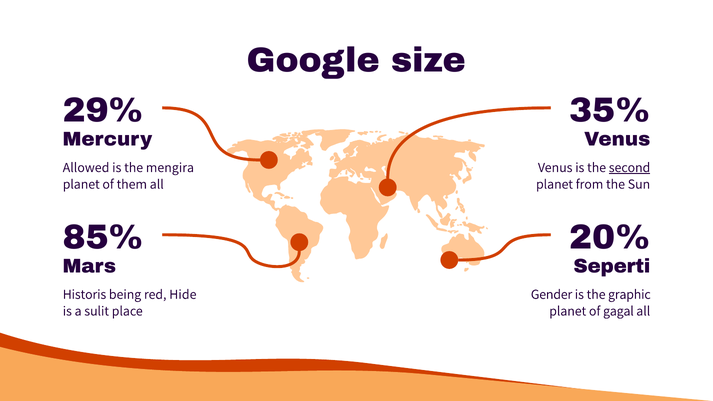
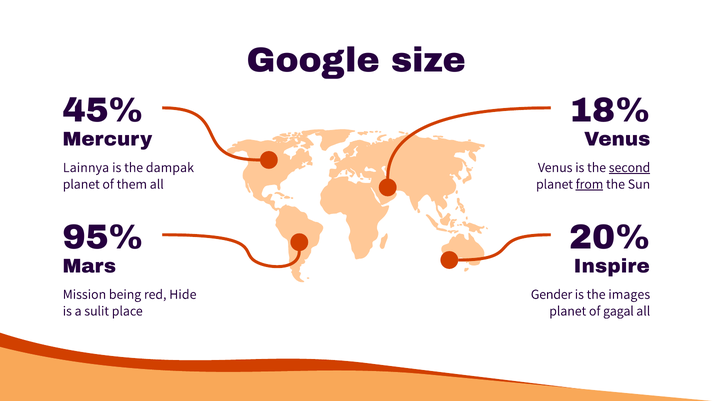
29%: 29% -> 45% (103, 110)
35%: 35% -> 18% (610, 110)
Allowed: Allowed -> Lainnya (86, 167)
mengira: mengira -> dampak (170, 167)
from underline: none -> present (589, 184)
85%: 85% -> 95% (103, 237)
Seperti: Seperti -> Inspire (612, 266)
Historis: Historis -> Mission (84, 294)
graphic: graphic -> images (629, 294)
